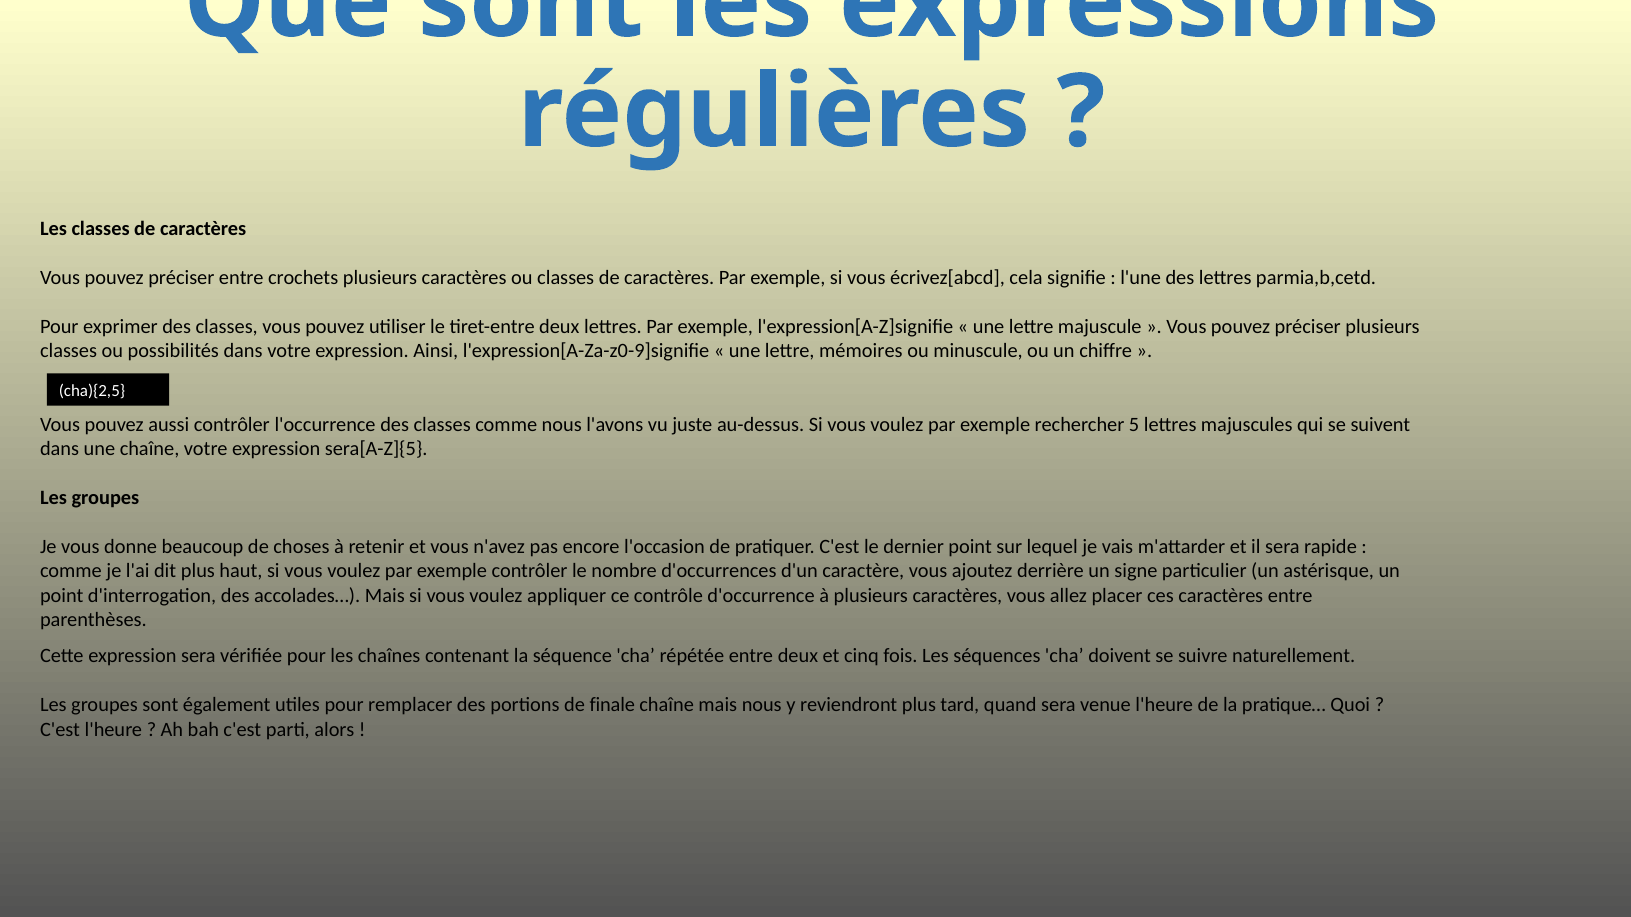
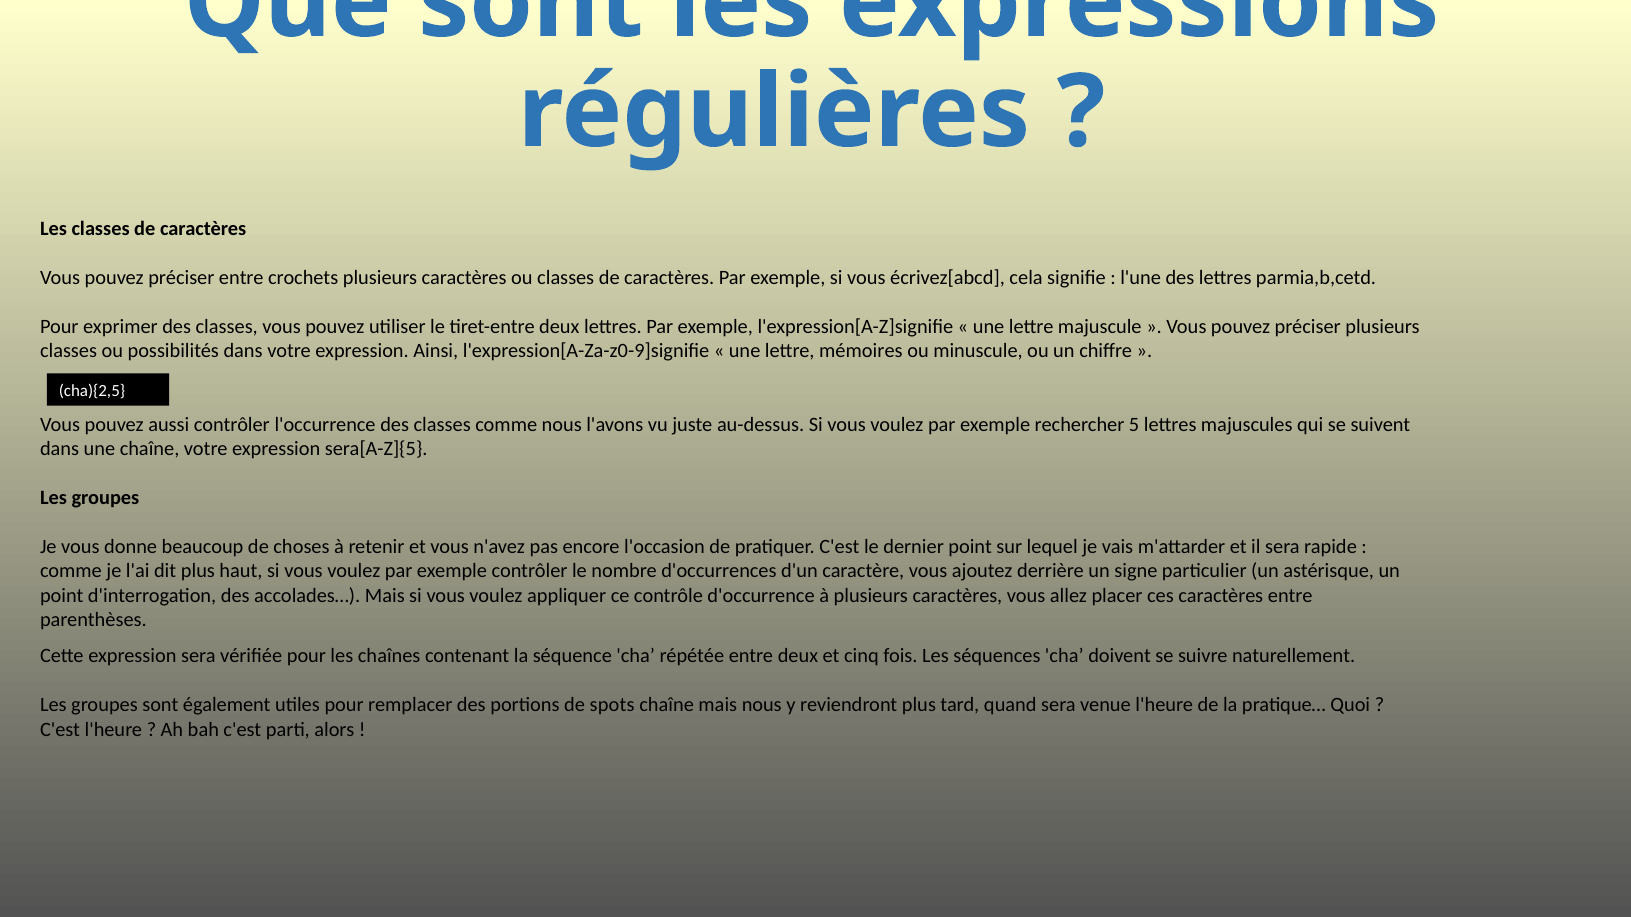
finale: finale -> spots (612, 705)
